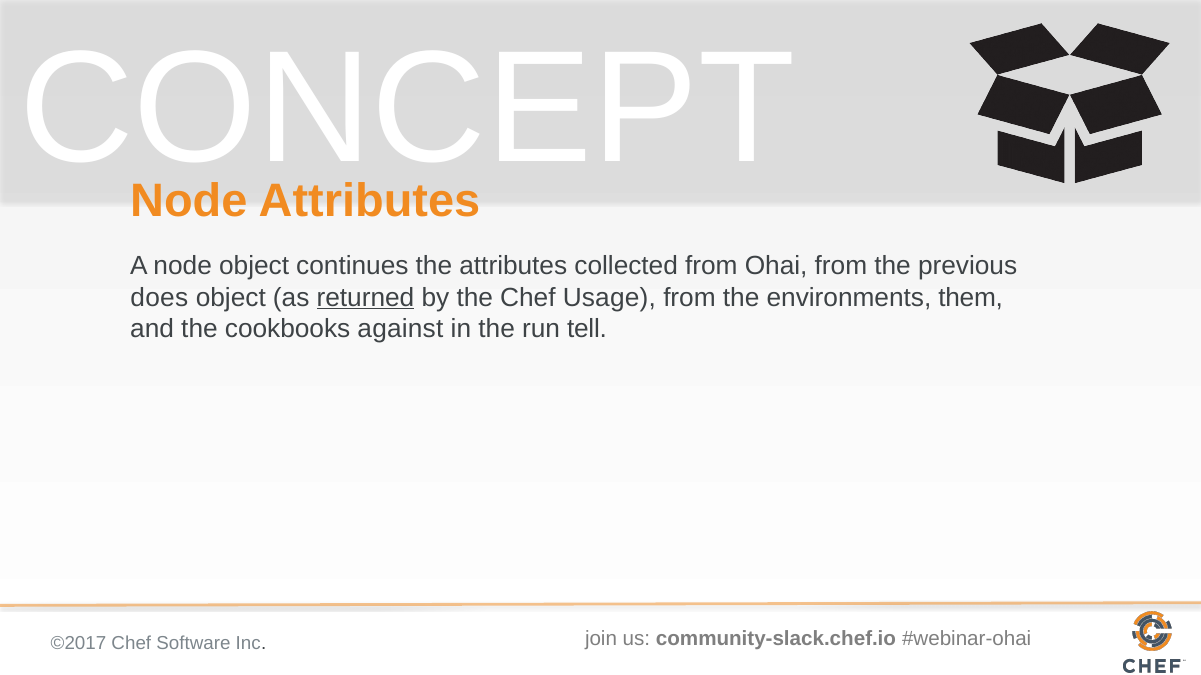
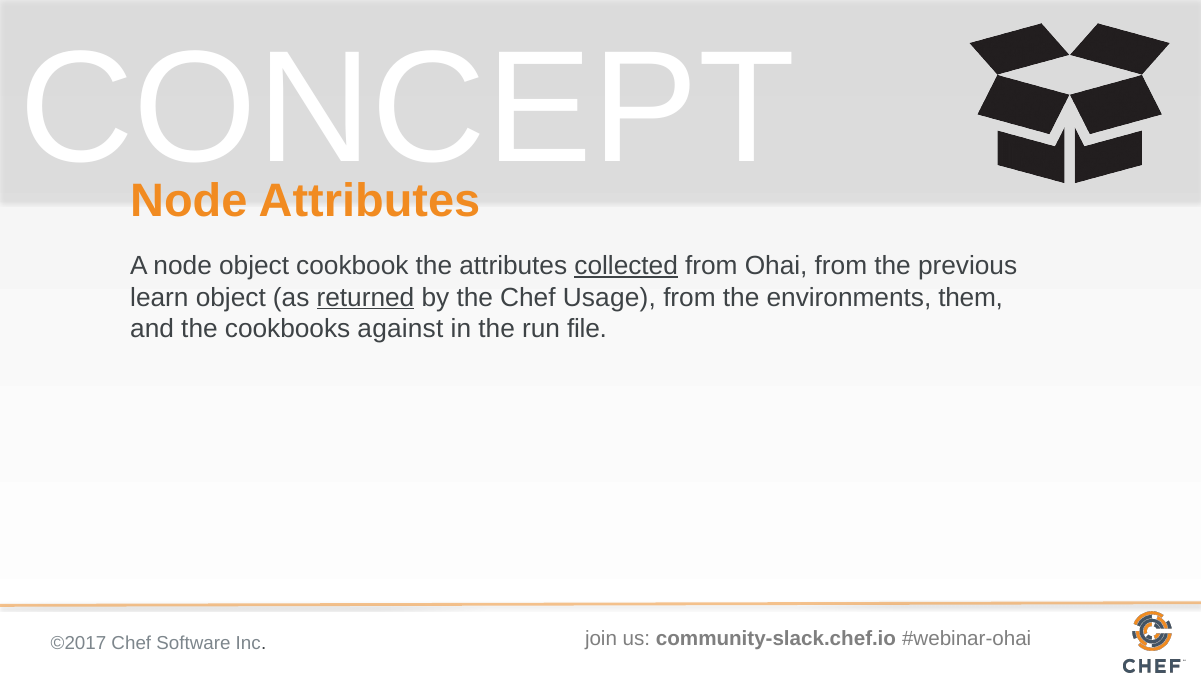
continues: continues -> cookbook (352, 266)
collected underline: none -> present (626, 266)
does: does -> learn (159, 298)
tell: tell -> file (587, 329)
